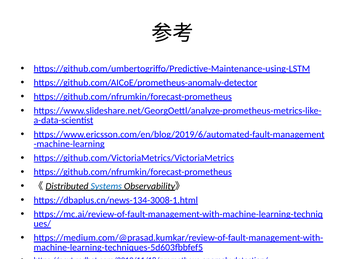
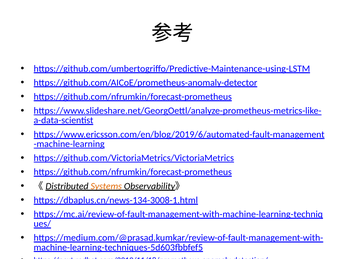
Systems colour: blue -> orange (106, 186)
